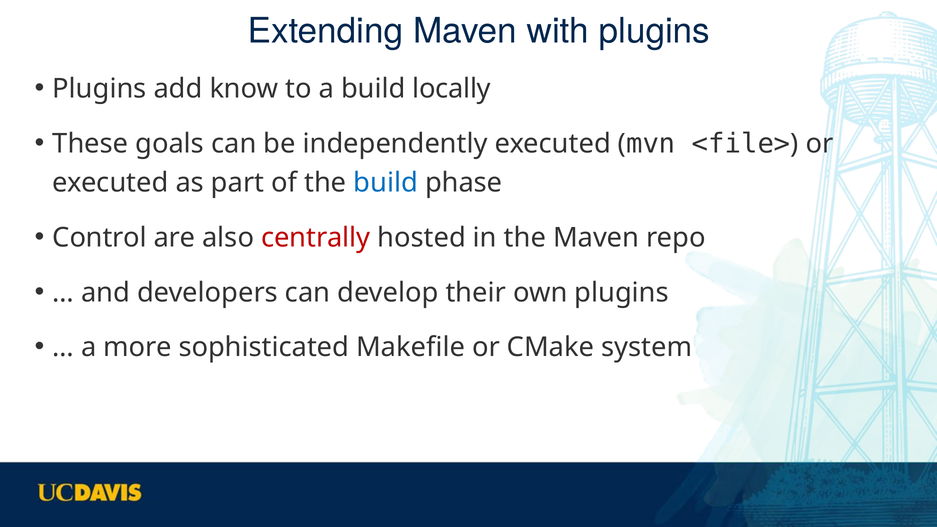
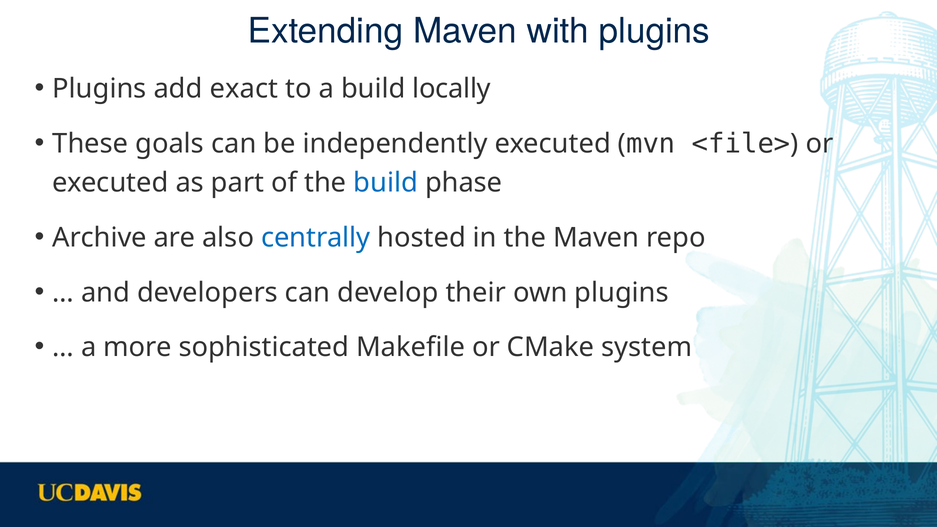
know: know -> exact (244, 89)
Control: Control -> Archive (100, 238)
centrally colour: red -> blue (316, 238)
